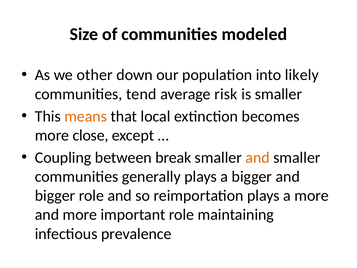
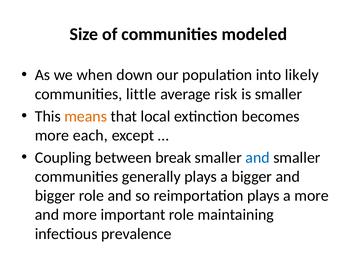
other: other -> when (95, 75)
tend: tend -> little (141, 94)
close: close -> each (90, 135)
and colour: orange -> blue (258, 157)
